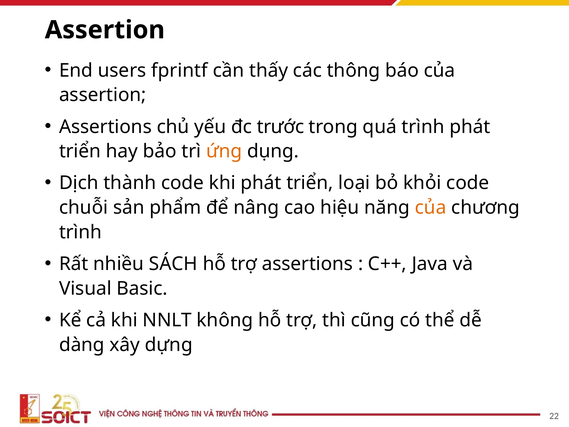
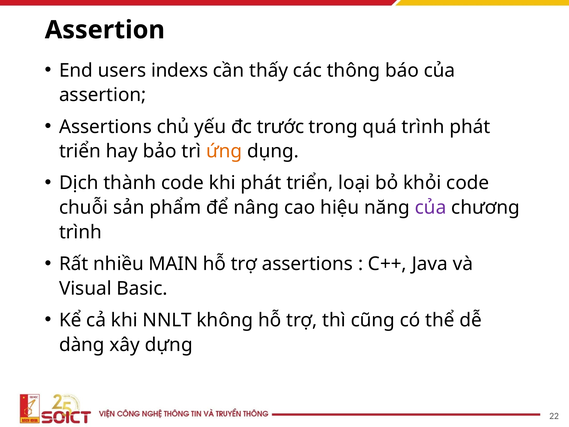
fprintf: fprintf -> indexs (180, 70)
của colour: orange -> purple (431, 207)
SÁCH: SÁCH -> MAIN (173, 264)
